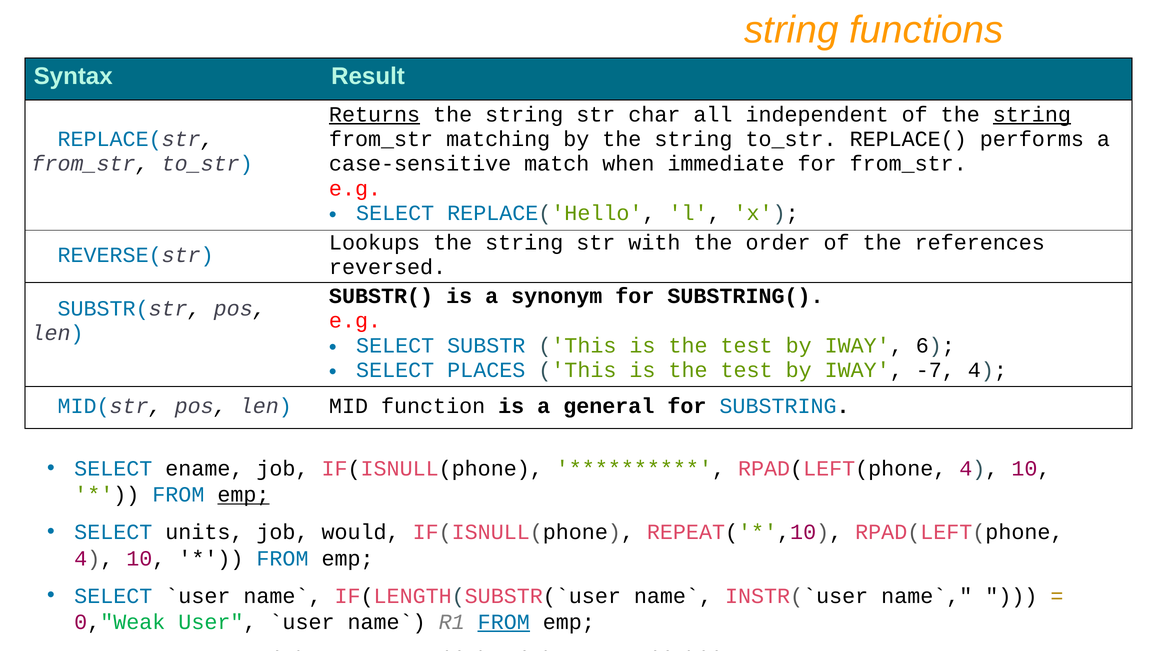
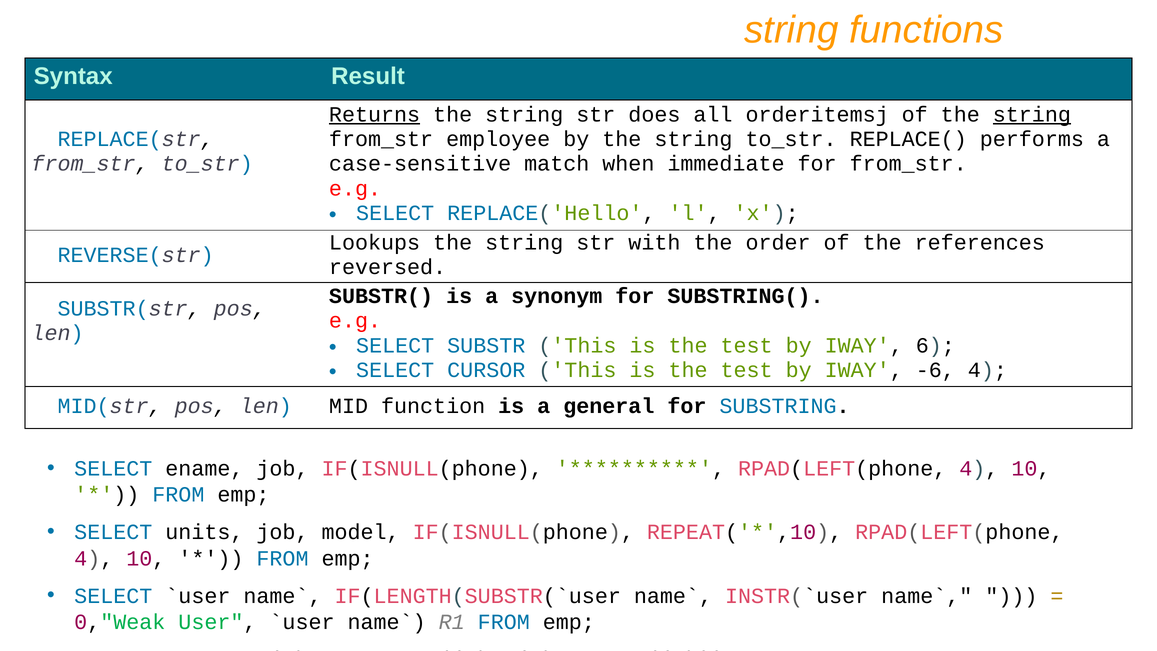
char: char -> does (654, 115)
independent: independent -> orderitemsj (817, 115)
matching: matching -> employee (498, 139)
PLACES: PLACES -> CURSOR (486, 370)
-7: -7 -> -6 (935, 370)
emp underline: present -> none (243, 495)
would: would -> model (361, 532)
FROM underline: present -> none (504, 622)
